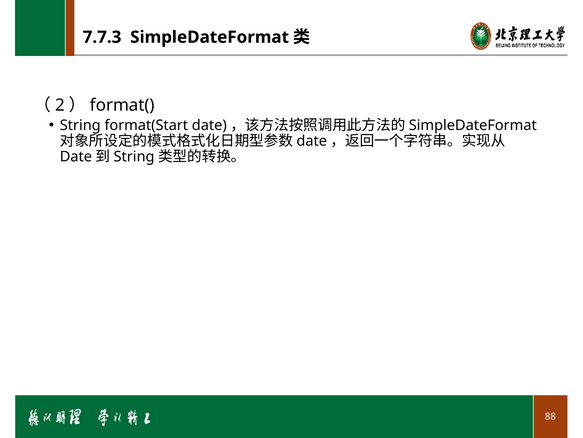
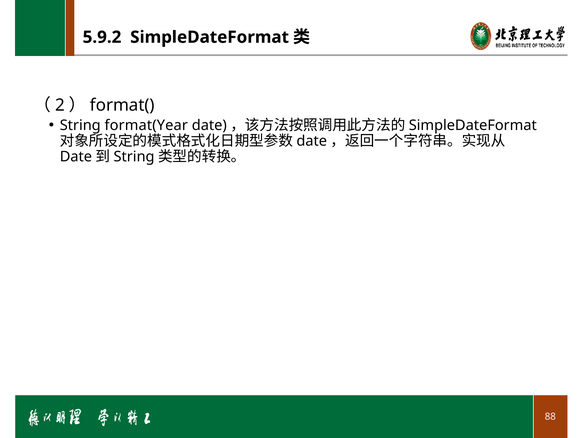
7.7.3: 7.7.3 -> 5.9.2 (102, 37)
format(Start: format(Start -> format(Year (146, 125)
